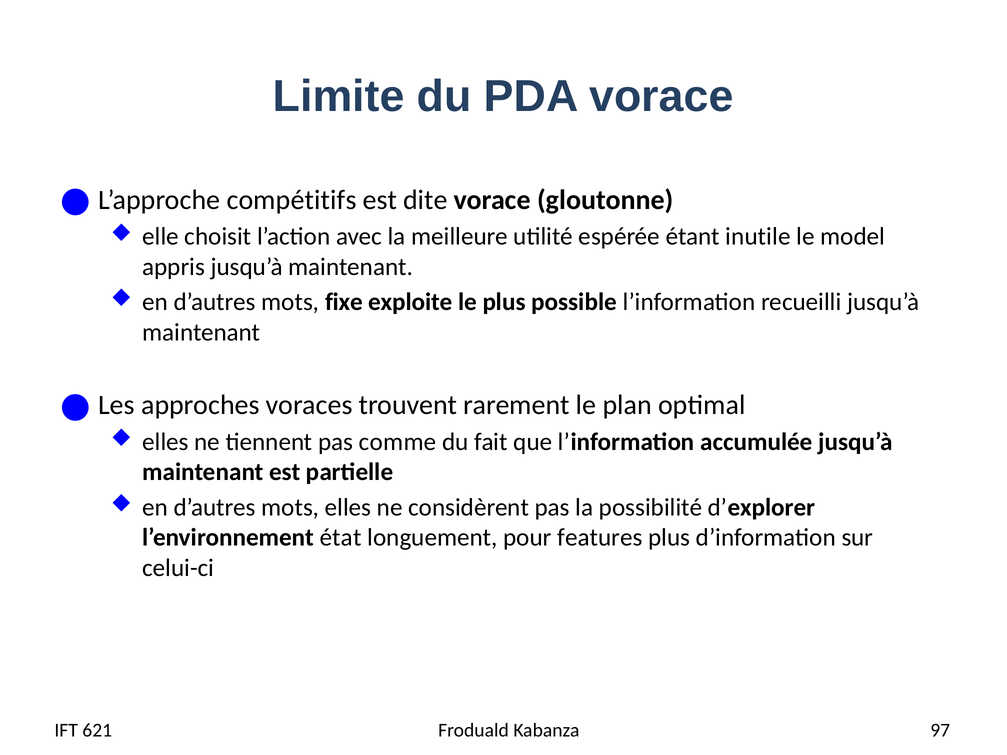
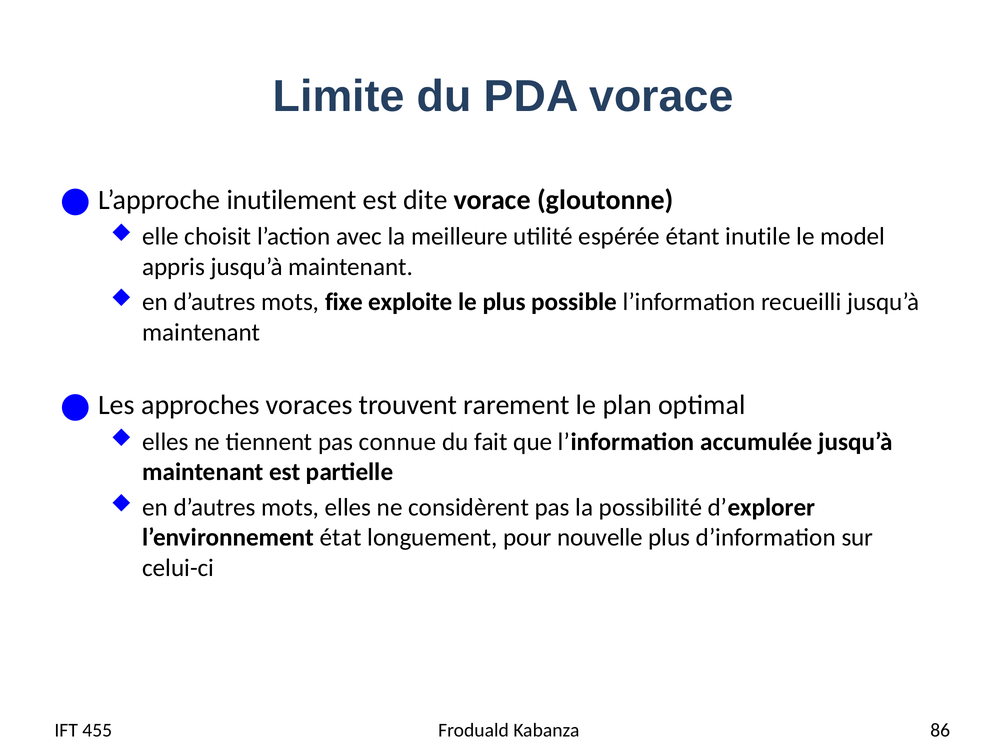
compétitifs: compétitifs -> inutilement (292, 200)
comme: comme -> connue (398, 442)
features: features -> nouvelle (600, 538)
621: 621 -> 455 (97, 731)
97: 97 -> 86 (940, 730)
